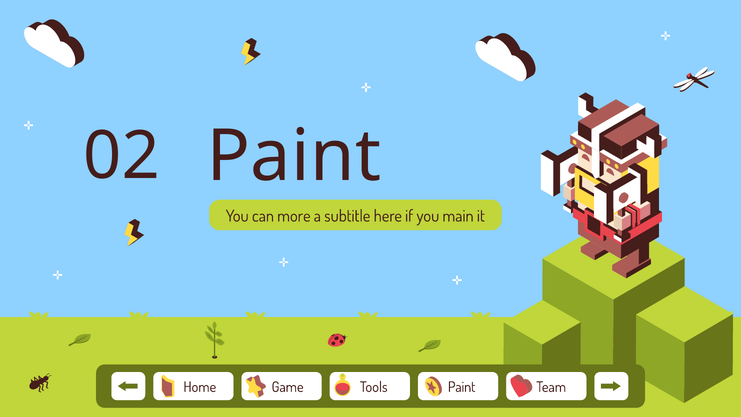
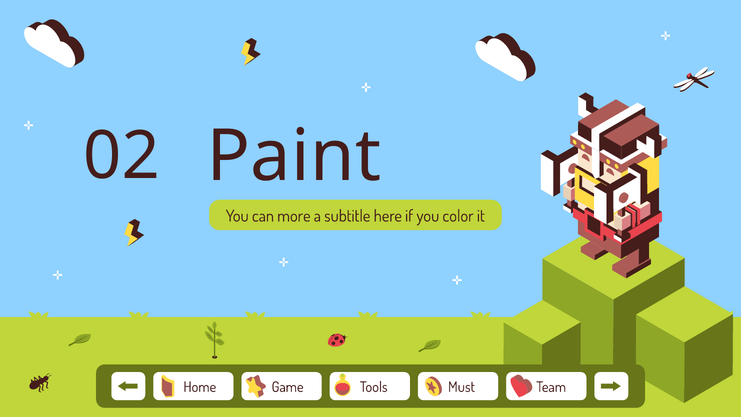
main: main -> color (458, 216)
Tools Paint: Paint -> Must (461, 387)
